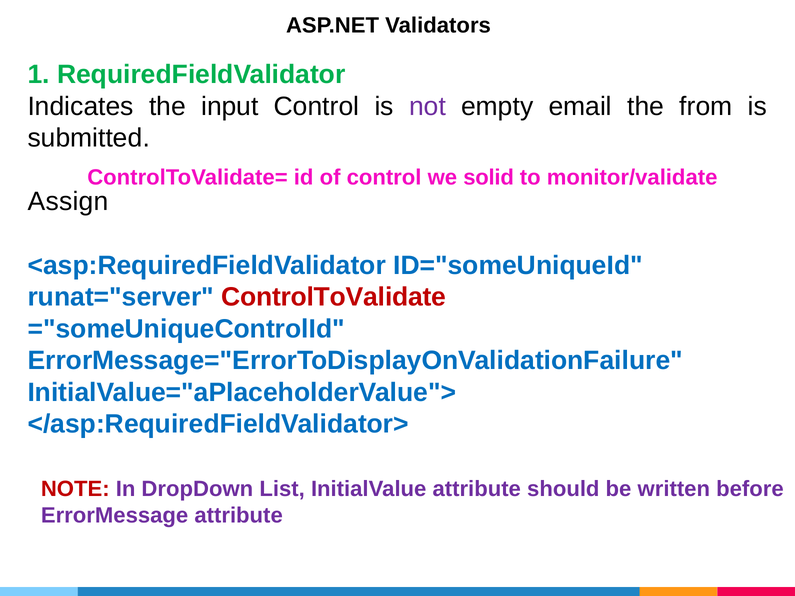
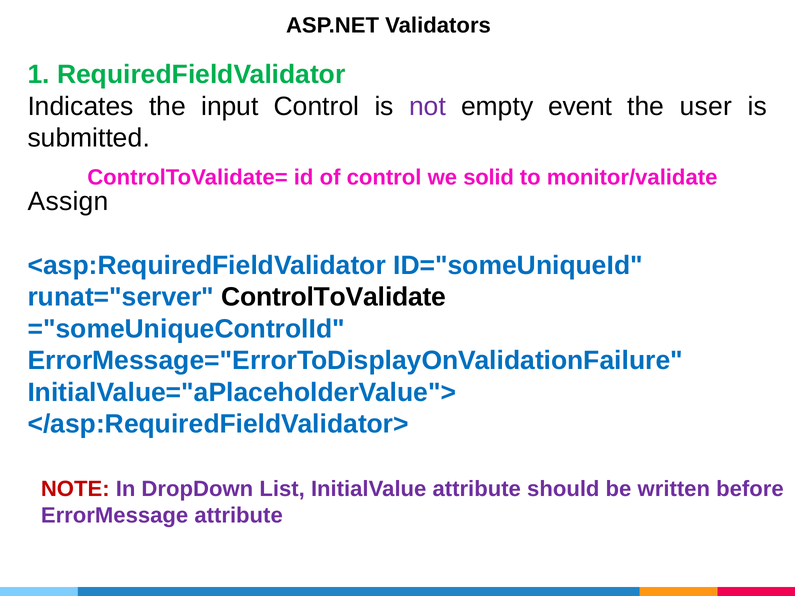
email: email -> event (580, 106)
from: from -> user (706, 106)
ControlToValidate colour: red -> black (334, 297)
